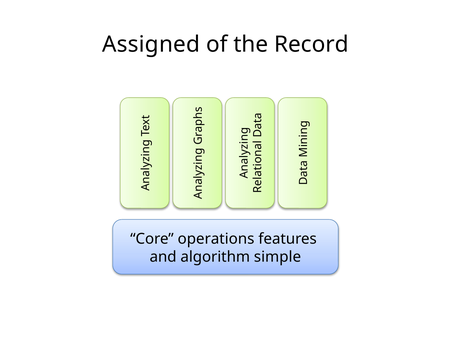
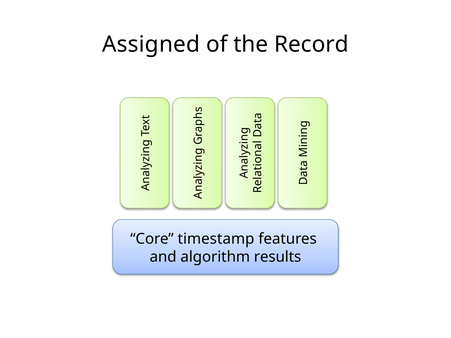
operations: operations -> timestamp (216, 239)
simple: simple -> results (278, 257)
